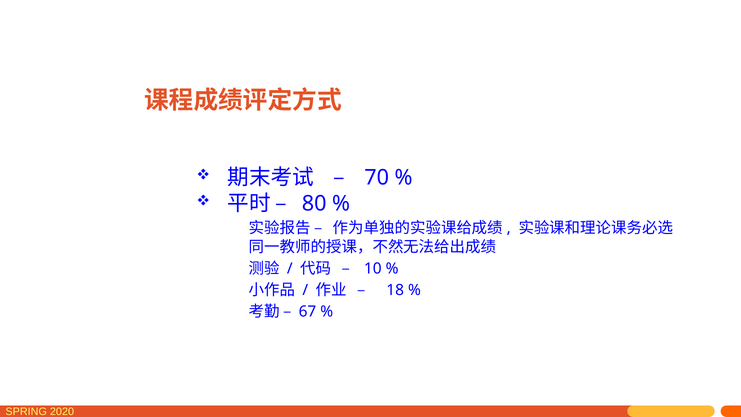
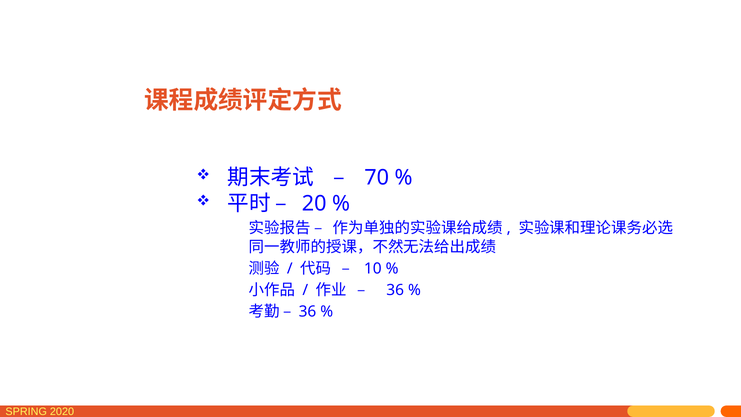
80: 80 -> 20 (314, 203)
18: 18 -> 36 (395, 290)
67: 67 -> 36 (307, 312)
